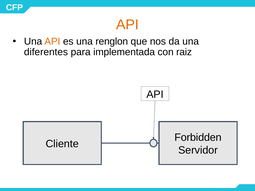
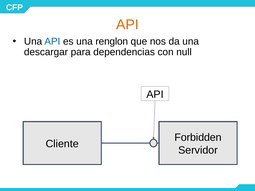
API colour: orange -> blue (52, 41)
diferentes: diferentes -> descargar (46, 52)
implementada: implementada -> dependencias (124, 52)
raiz: raiz -> null (184, 52)
